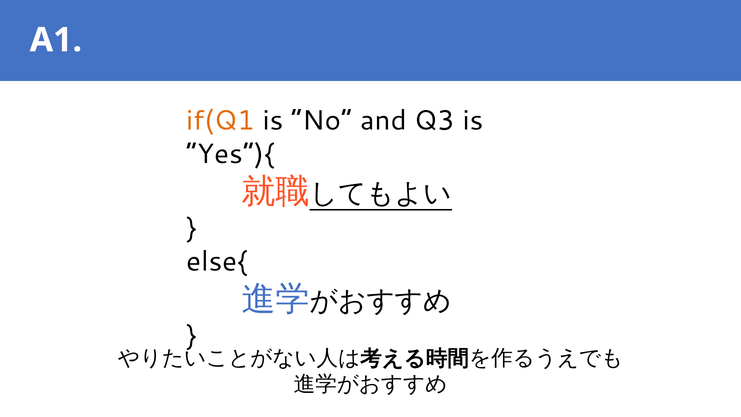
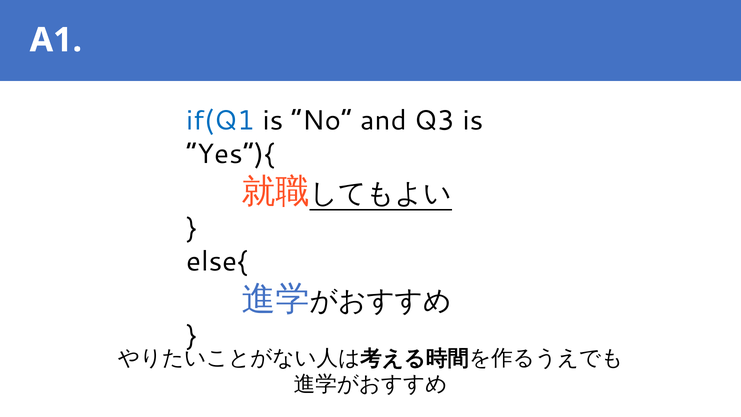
if(Q1 colour: orange -> blue (221, 121)
